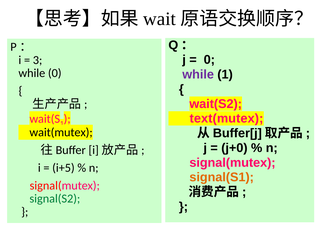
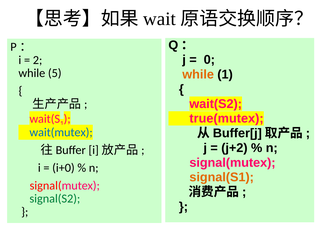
3: 3 -> 2 (38, 60)
while 0: 0 -> 5 (55, 73)
while colour: purple -> orange (198, 74)
text(mutex: text(mutex -> true(mutex (227, 118)
wait(mutex colour: black -> blue (61, 132)
j+0: j+0 -> j+2 (234, 148)
i+5: i+5 -> i+0 (63, 168)
